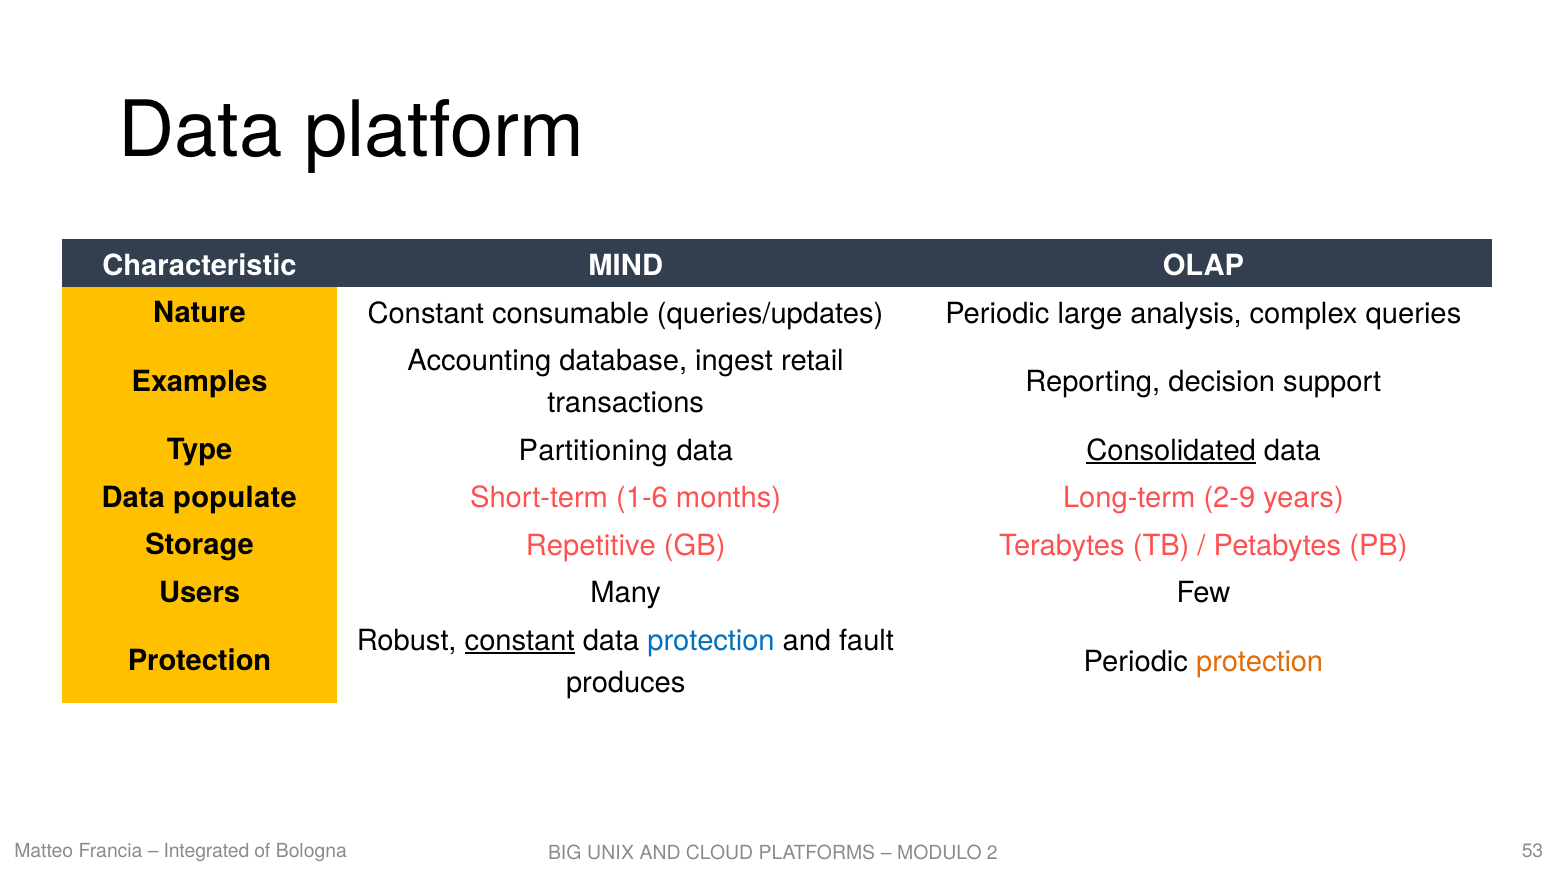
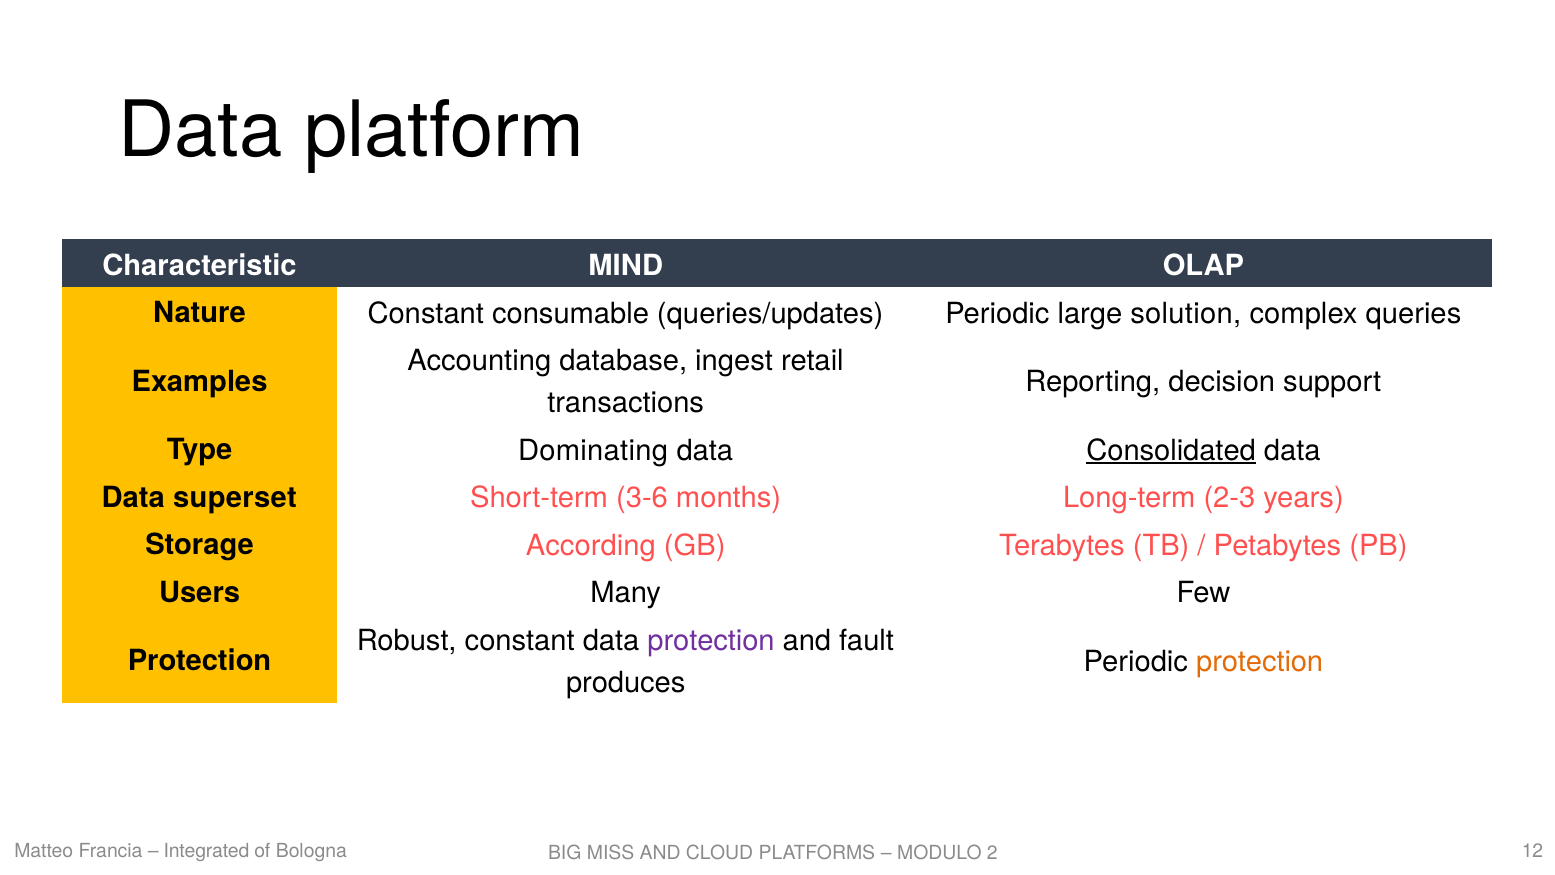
analysis: analysis -> solution (1186, 314)
Partitioning: Partitioning -> Dominating (593, 450)
populate: populate -> superset (235, 497)
1-6: 1-6 -> 3-6 (642, 498)
2-9: 2-9 -> 2-3 (1229, 498)
Repetitive: Repetitive -> According (591, 545)
constant underline: present -> none (520, 640)
protection colour: blue -> purple (711, 640)
53: 53 -> 12 (1533, 851)
UNIX: UNIX -> MISS (611, 853)
